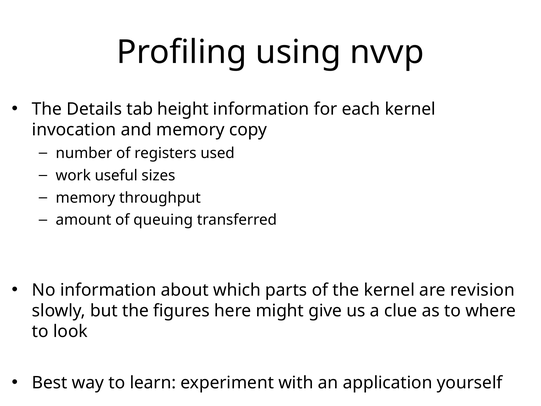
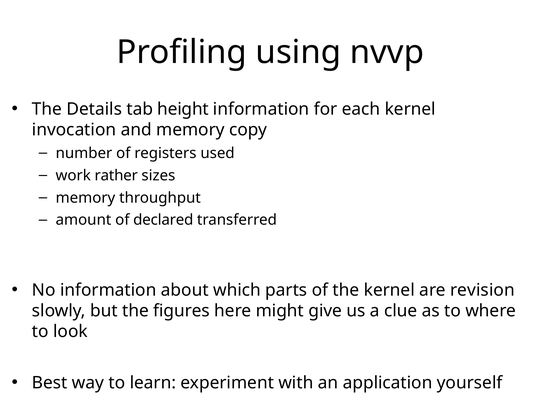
useful: useful -> rather (116, 175)
queuing: queuing -> declared (163, 220)
